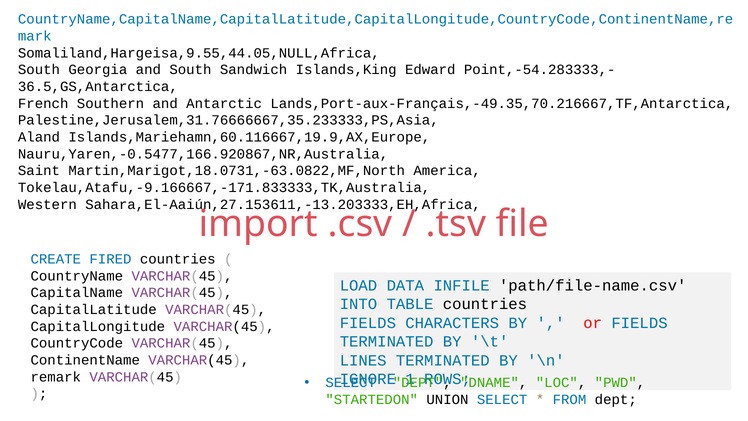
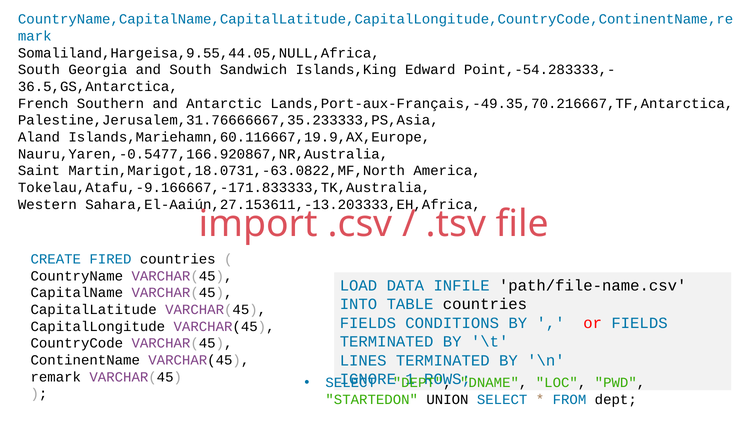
CHARACTERS: CHARACTERS -> CONDITIONS (452, 323)
